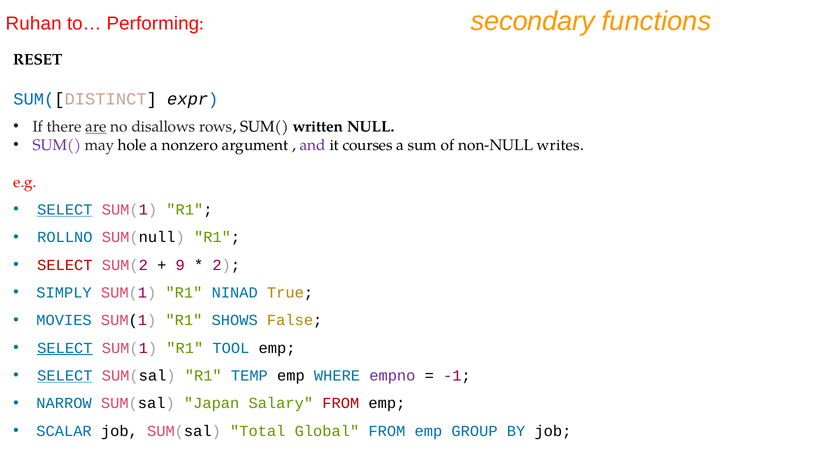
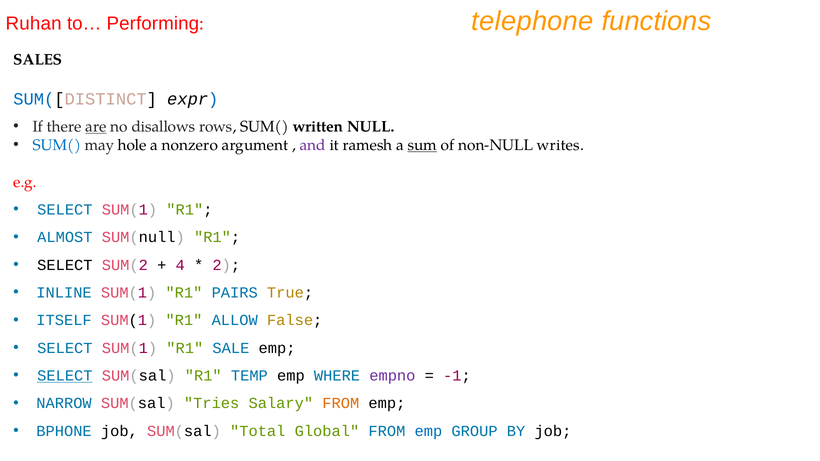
secondary: secondary -> telephone (533, 21)
RESET: RESET -> SALES (38, 60)
SUM( colour: purple -> blue (57, 145)
courses: courses -> ramesh (368, 145)
sum underline: none -> present (422, 145)
SELECT underline: present -> none (65, 210)
ROLLNO: ROLLNO -> ALMOST (65, 237)
SELECT colour: red -> black (65, 265)
9: 9 -> 4 (180, 265)
SIMPLY: SIMPLY -> INLINE (64, 293)
NINAD: NINAD -> PAIRS (235, 293)
MOVIES: MOVIES -> ITSELF (64, 320)
SHOWS: SHOWS -> ALLOW (235, 320)
SELECT underline: present -> none (65, 348)
TOOL: TOOL -> SALE (231, 348)
Japan: Japan -> Tries (212, 403)
FROM colour: red -> orange (341, 403)
SCALAR: SCALAR -> BPHONE (64, 431)
